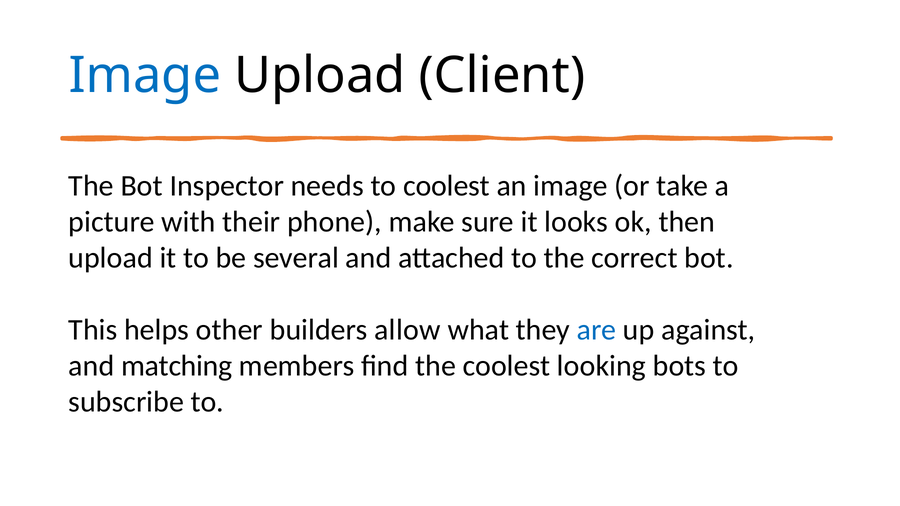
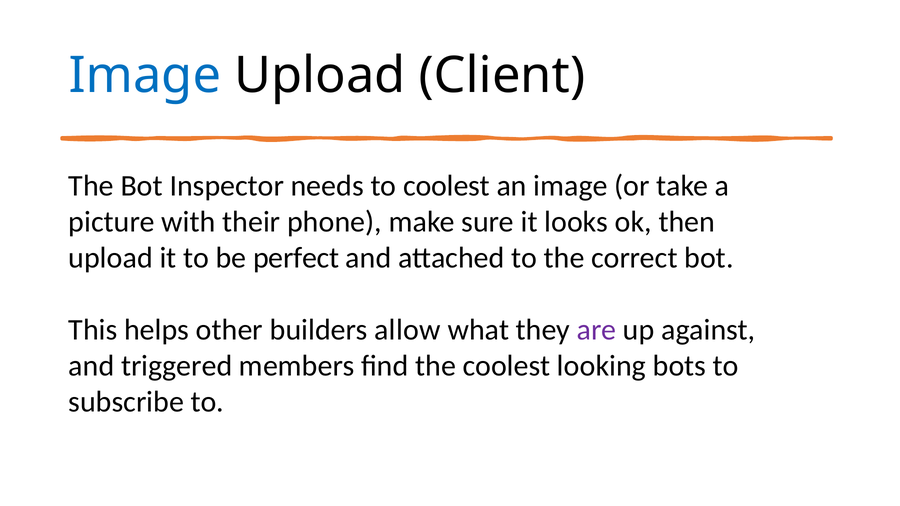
several: several -> perfect (296, 258)
are colour: blue -> purple (597, 330)
matching: matching -> triggered (177, 366)
